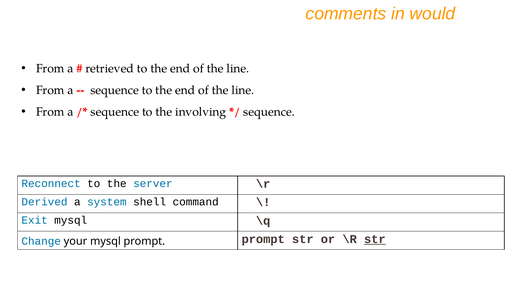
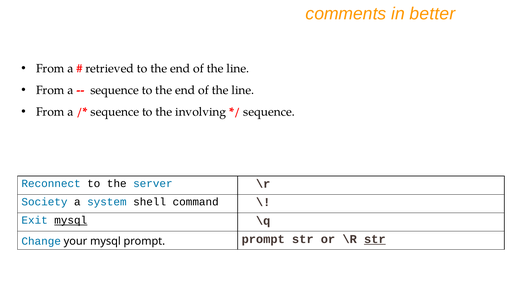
would: would -> better (432, 14)
Derived: Derived -> Society (44, 202)
mysql underline: none -> present (71, 220)
